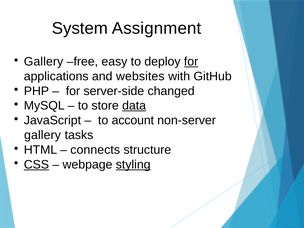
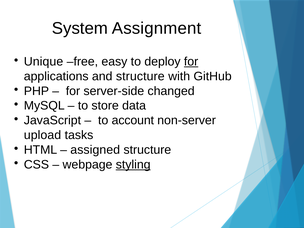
Gallery: Gallery -> Unique (44, 62)
and websites: websites -> structure (140, 76)
data underline: present -> none (134, 106)
gallery: gallery -> upload (42, 135)
connects: connects -> assigned (95, 150)
CSS underline: present -> none (36, 165)
